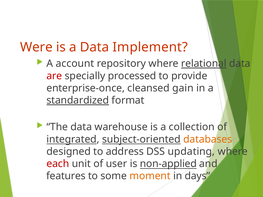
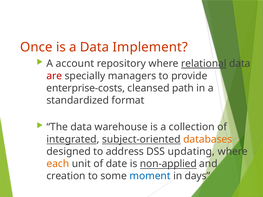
Were: Were -> Once (36, 47)
processed: processed -> managers (132, 76)
enterprise-once: enterprise-once -> enterprise-costs (86, 88)
gain: gain -> path (183, 88)
standardized underline: present -> none (78, 101)
each colour: red -> orange (58, 164)
user: user -> date (117, 164)
features: features -> creation (66, 176)
moment colour: orange -> blue (150, 176)
